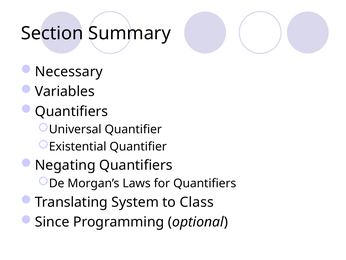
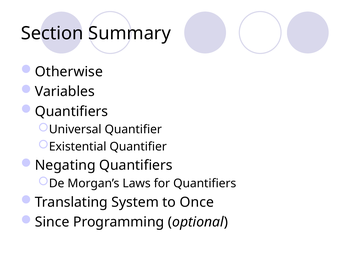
Necessary: Necessary -> Otherwise (69, 72)
Class: Class -> Once (197, 202)
